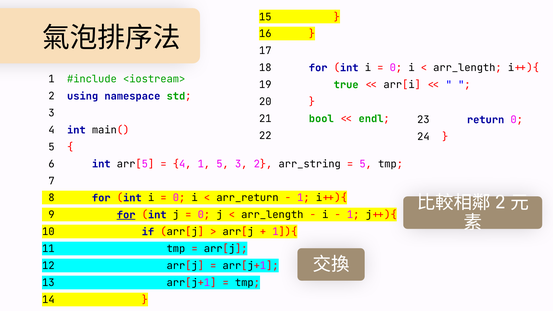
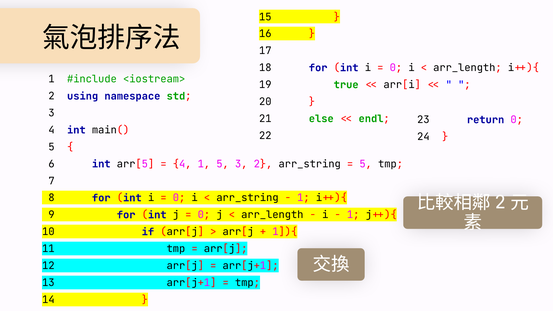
bool: bool -> else (321, 119)
arr_return: arr_return -> arr_string (247, 198)
for underline: present -> none (126, 215)
